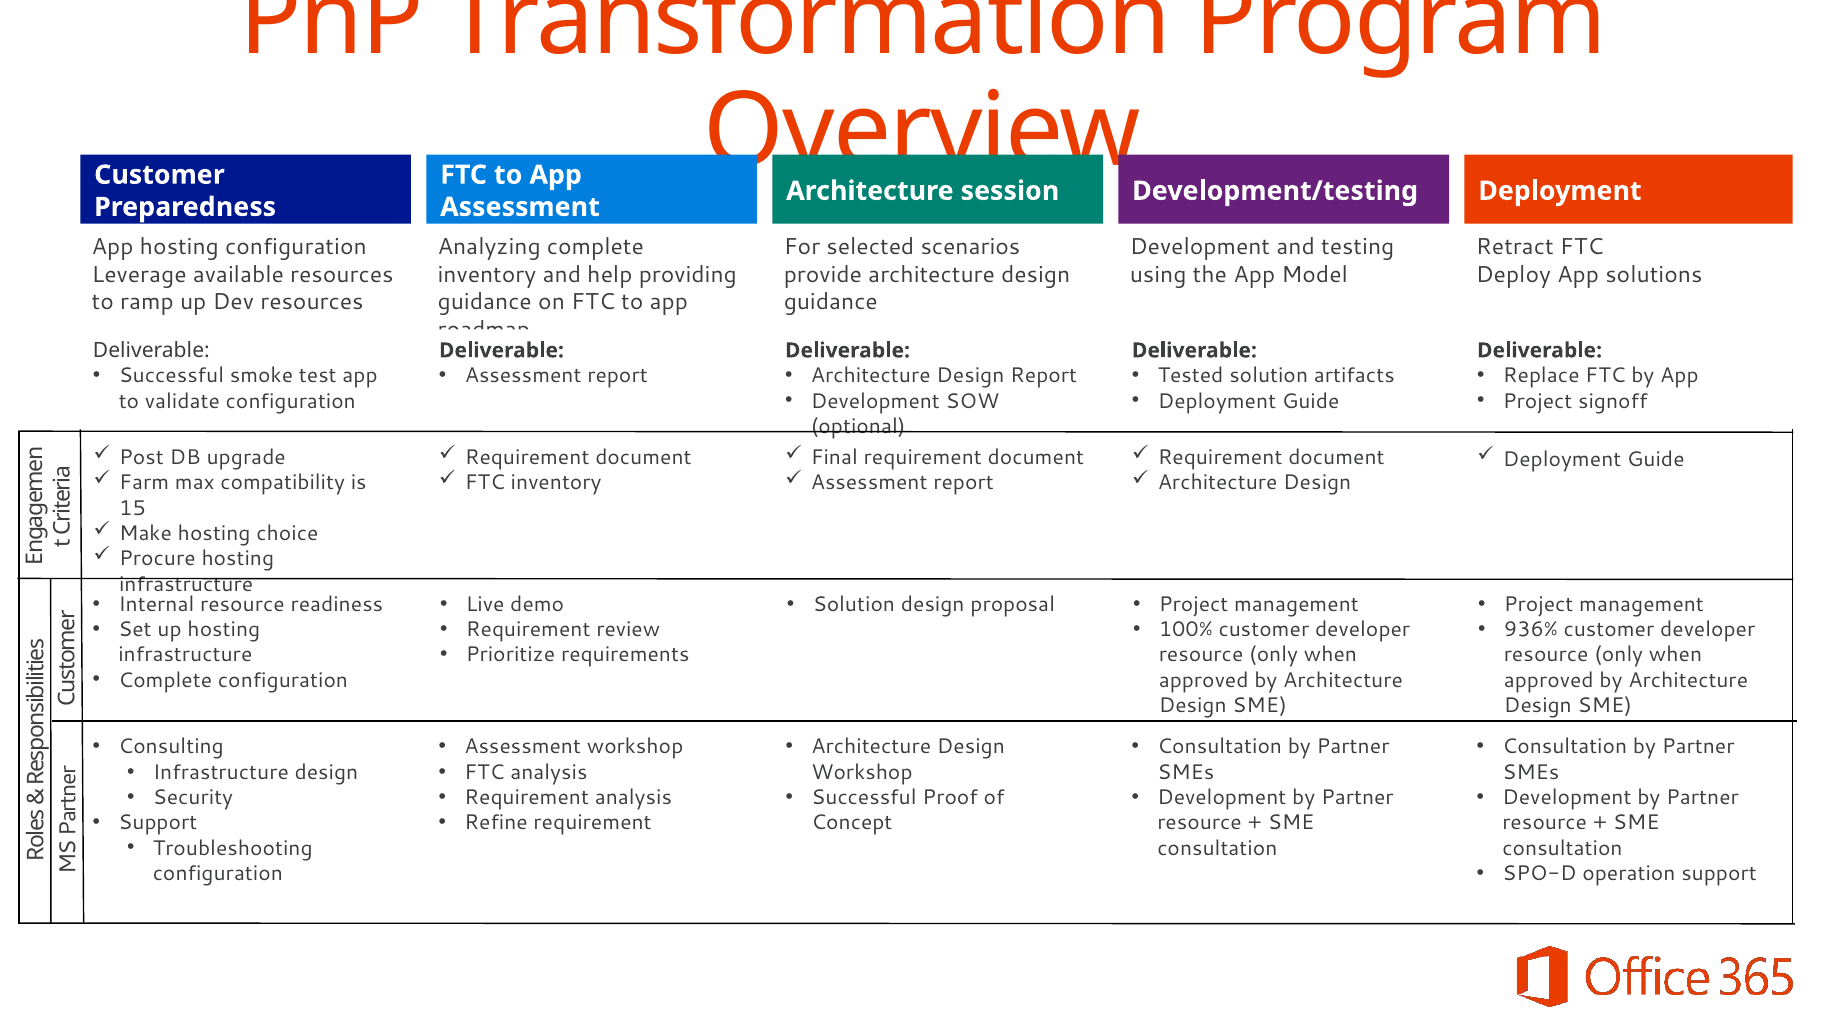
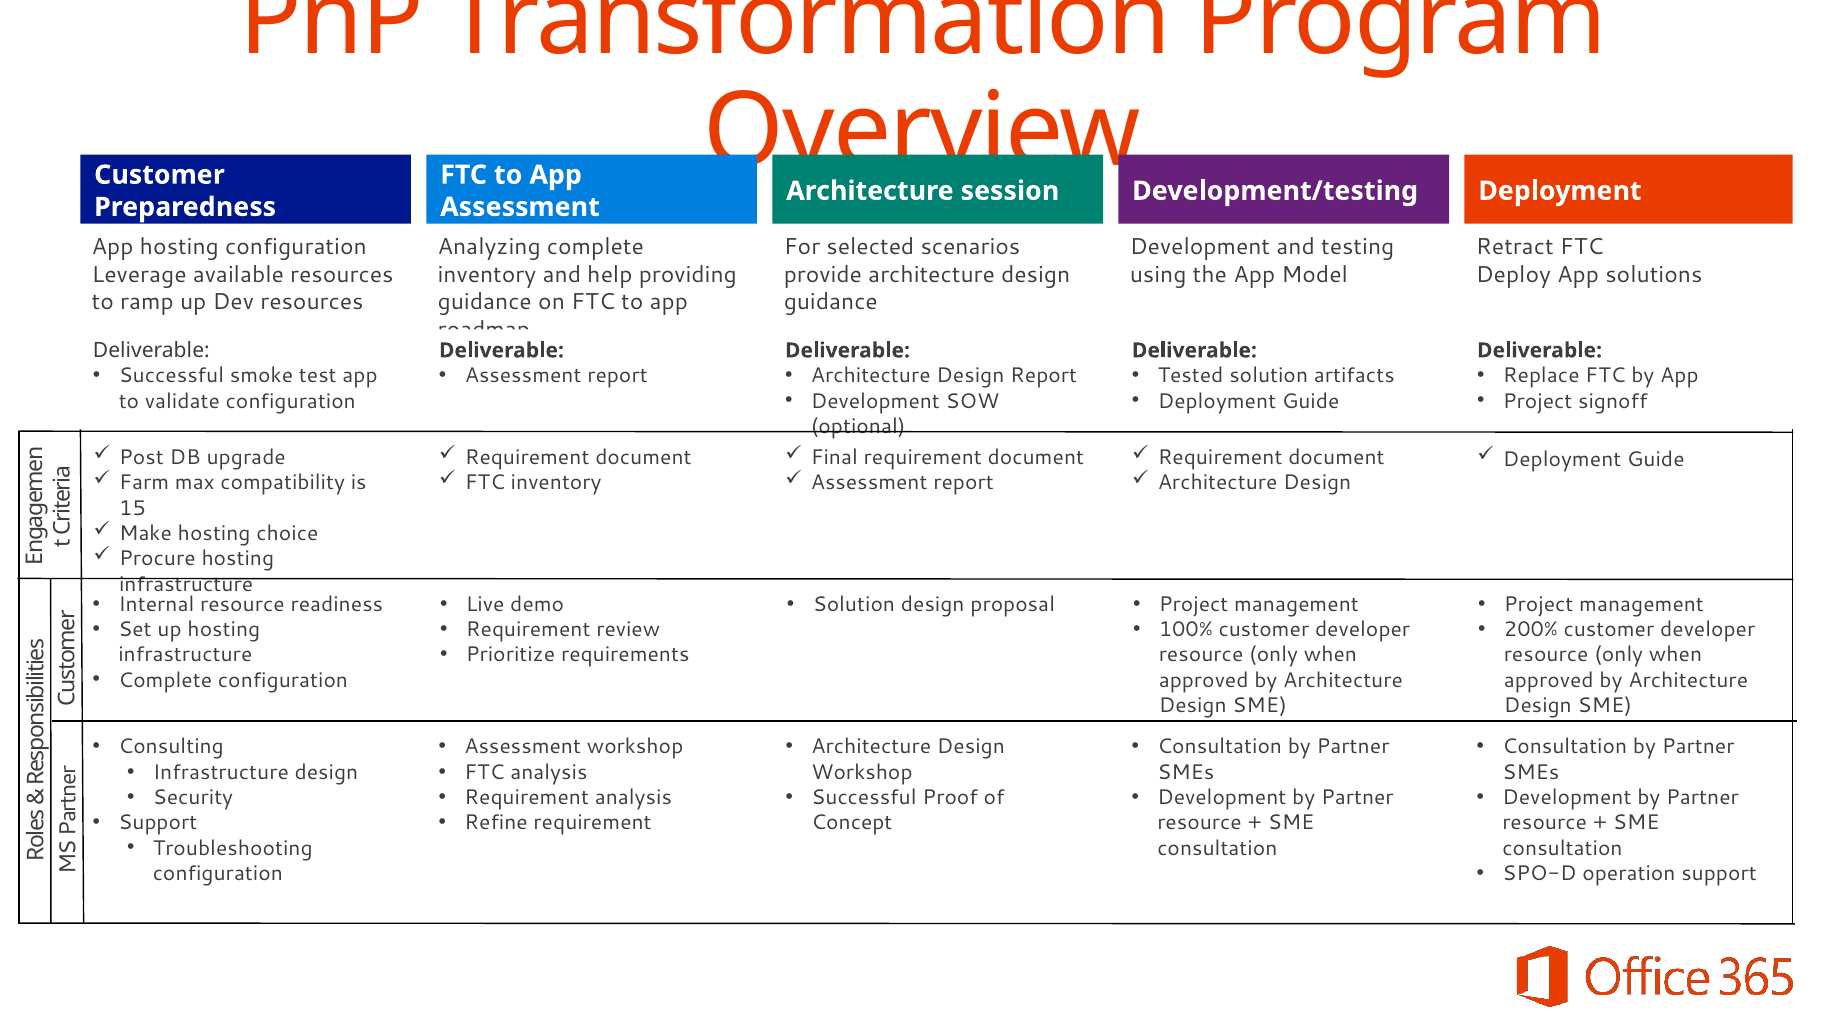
936%: 936% -> 200% (1531, 629)
